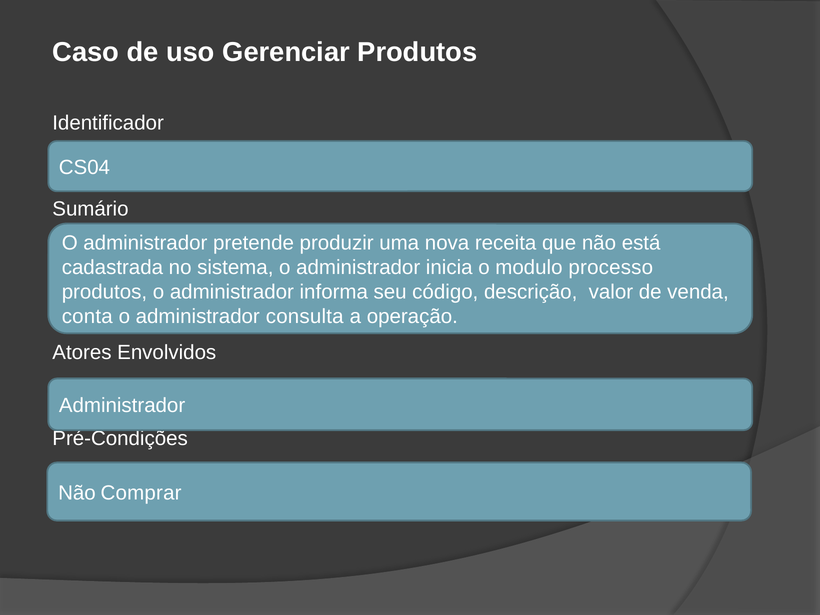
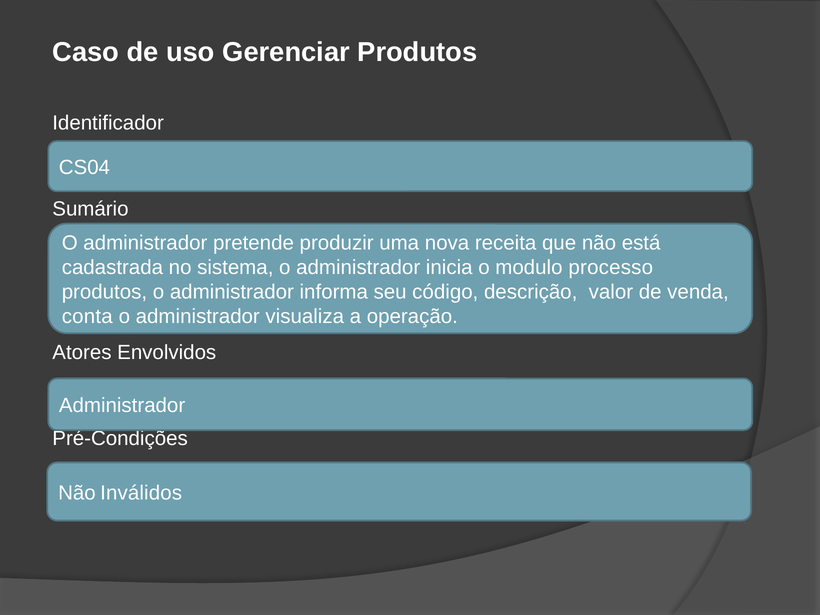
consulta: consulta -> visualiza (305, 317)
Comprar: Comprar -> Inválidos (141, 493)
